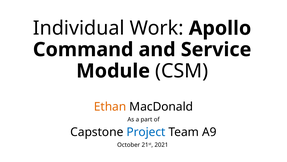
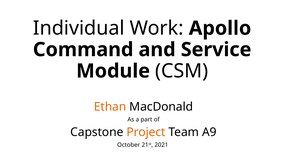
Project colour: blue -> orange (146, 132)
